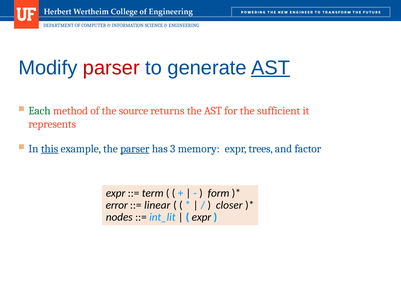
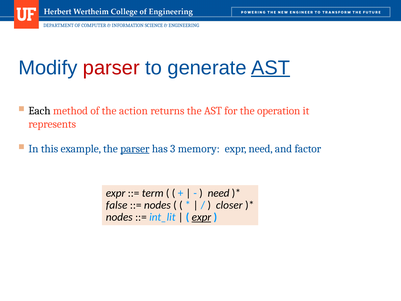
Each colour: green -> black (39, 111)
source: source -> action (133, 111)
sufficient: sufficient -> operation (279, 111)
this underline: present -> none (50, 149)
expr trees: trees -> need (261, 149)
form: form -> need (219, 193)
error: error -> false (117, 205)
linear: linear -> nodes (157, 205)
expr underline: none -> present (201, 217)
